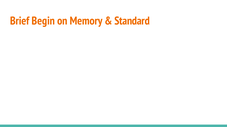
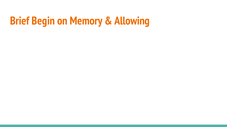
Standard: Standard -> Allowing (132, 21)
